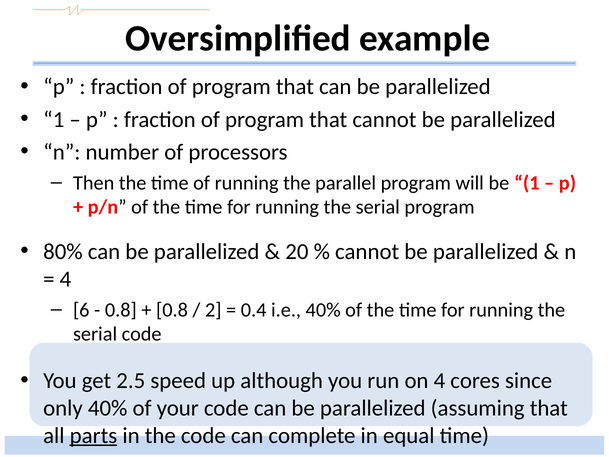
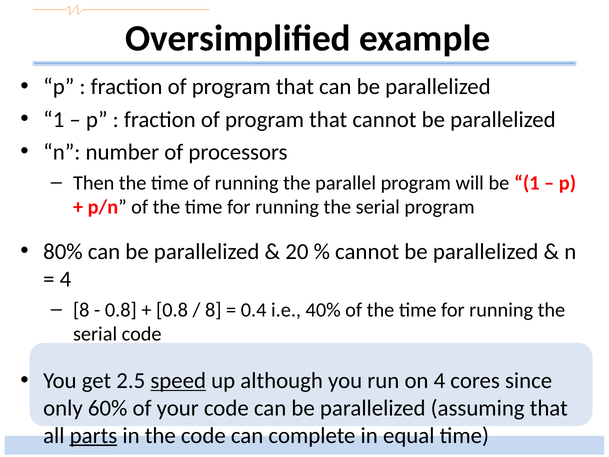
6: 6 -> 8 (81, 310)
2: 2 -> 8 (213, 310)
speed underline: none -> present (178, 380)
only 40%: 40% -> 60% (108, 408)
